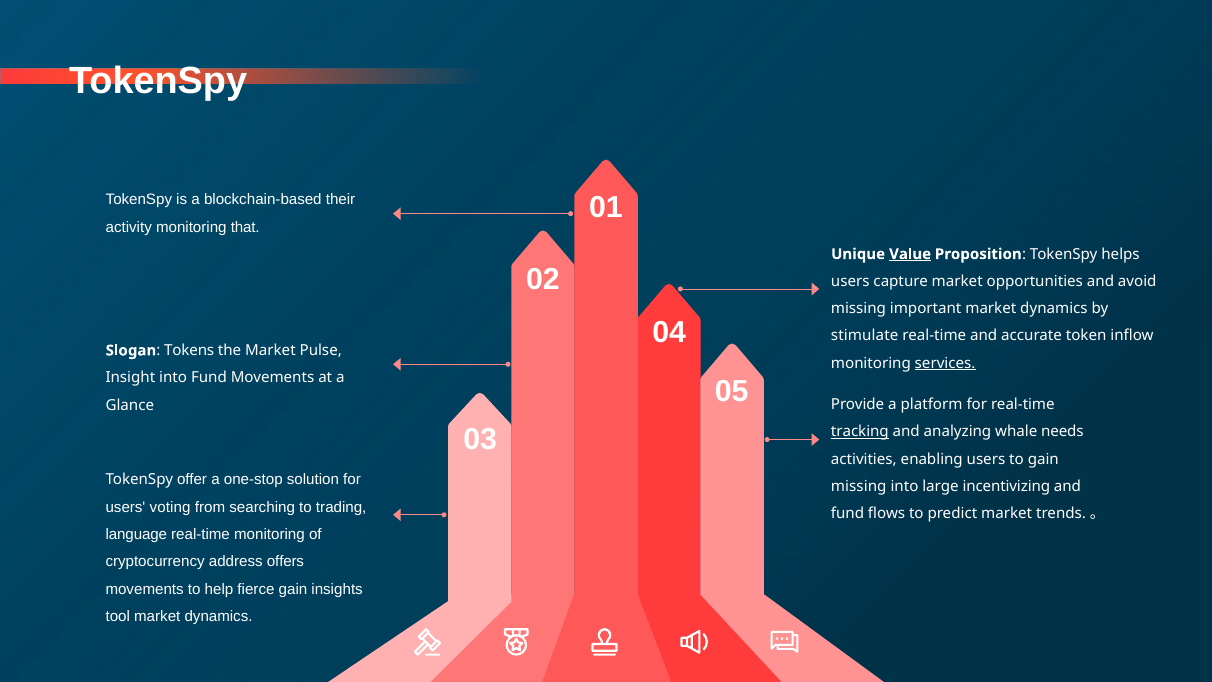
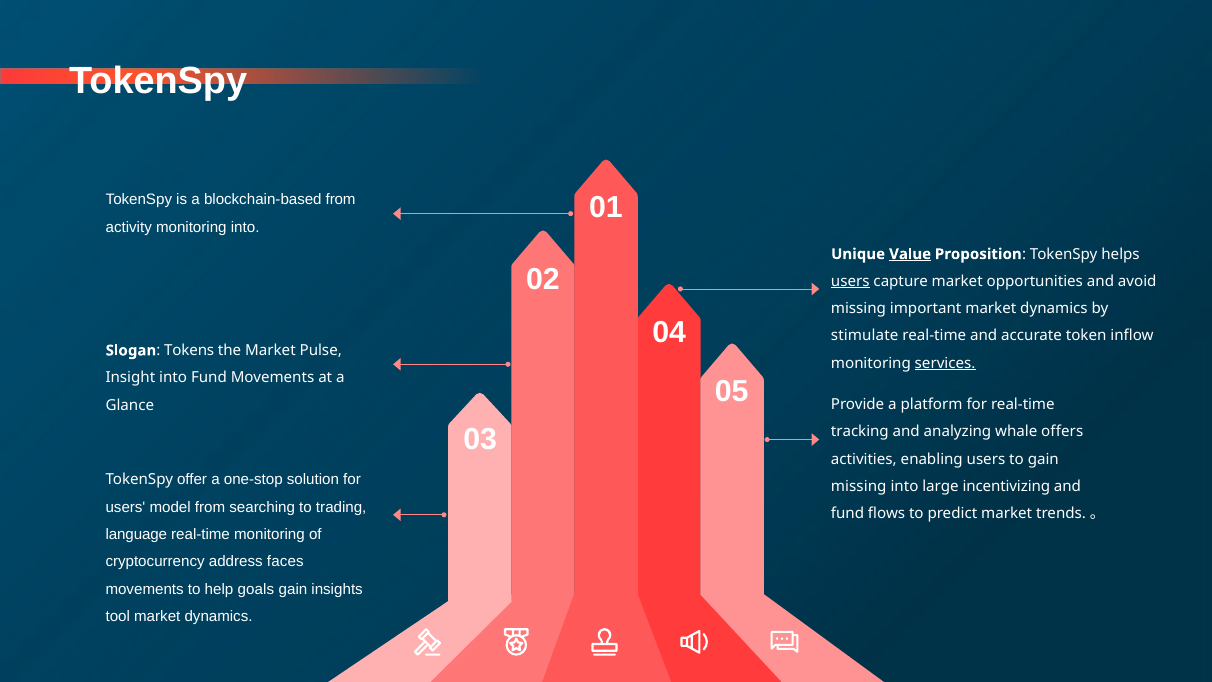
blockchain-based their: their -> from (341, 200)
monitoring that: that -> into (245, 227)
users underline: none -> present (850, 281)
tracking underline: present -> none (860, 432)
needs: needs -> offers (1062, 432)
voting: voting -> model (170, 507)
offers: offers -> faces (285, 562)
fierce: fierce -> goals (256, 589)
